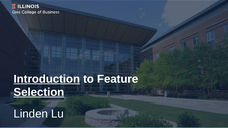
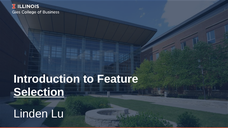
Introduction underline: present -> none (47, 79)
